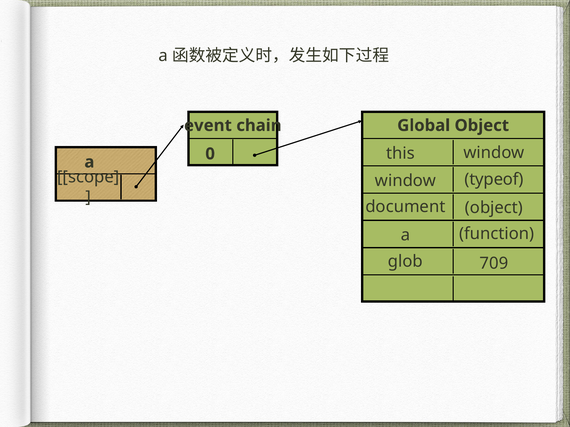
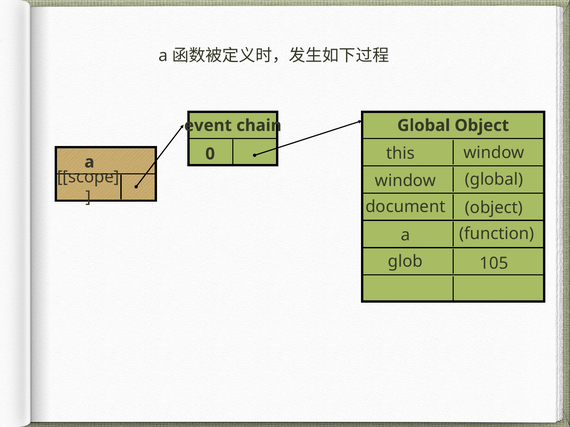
window typeof: typeof -> global (494, 180)
709: 709 -> 105 (494, 264)
